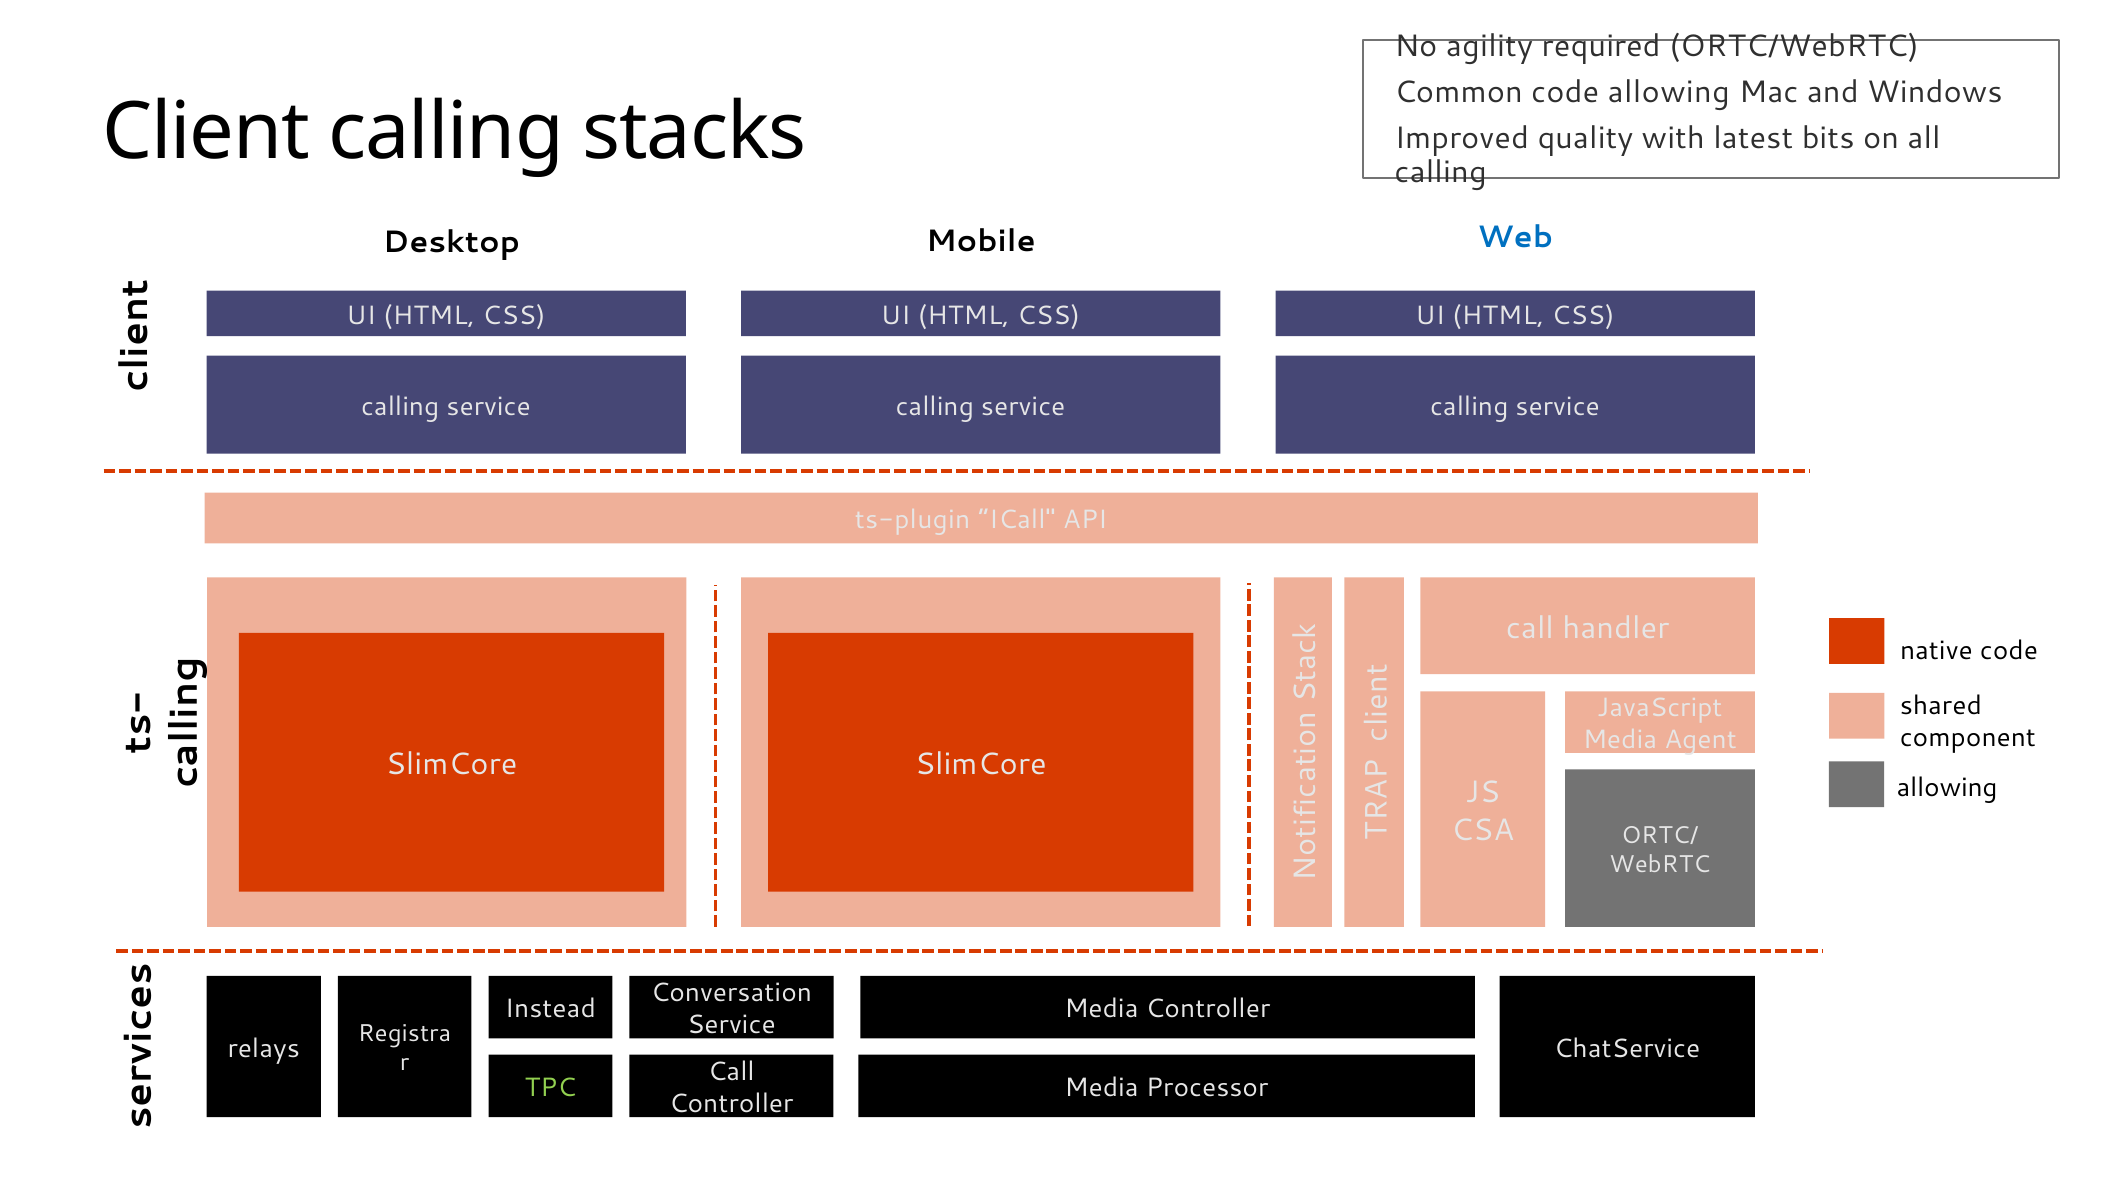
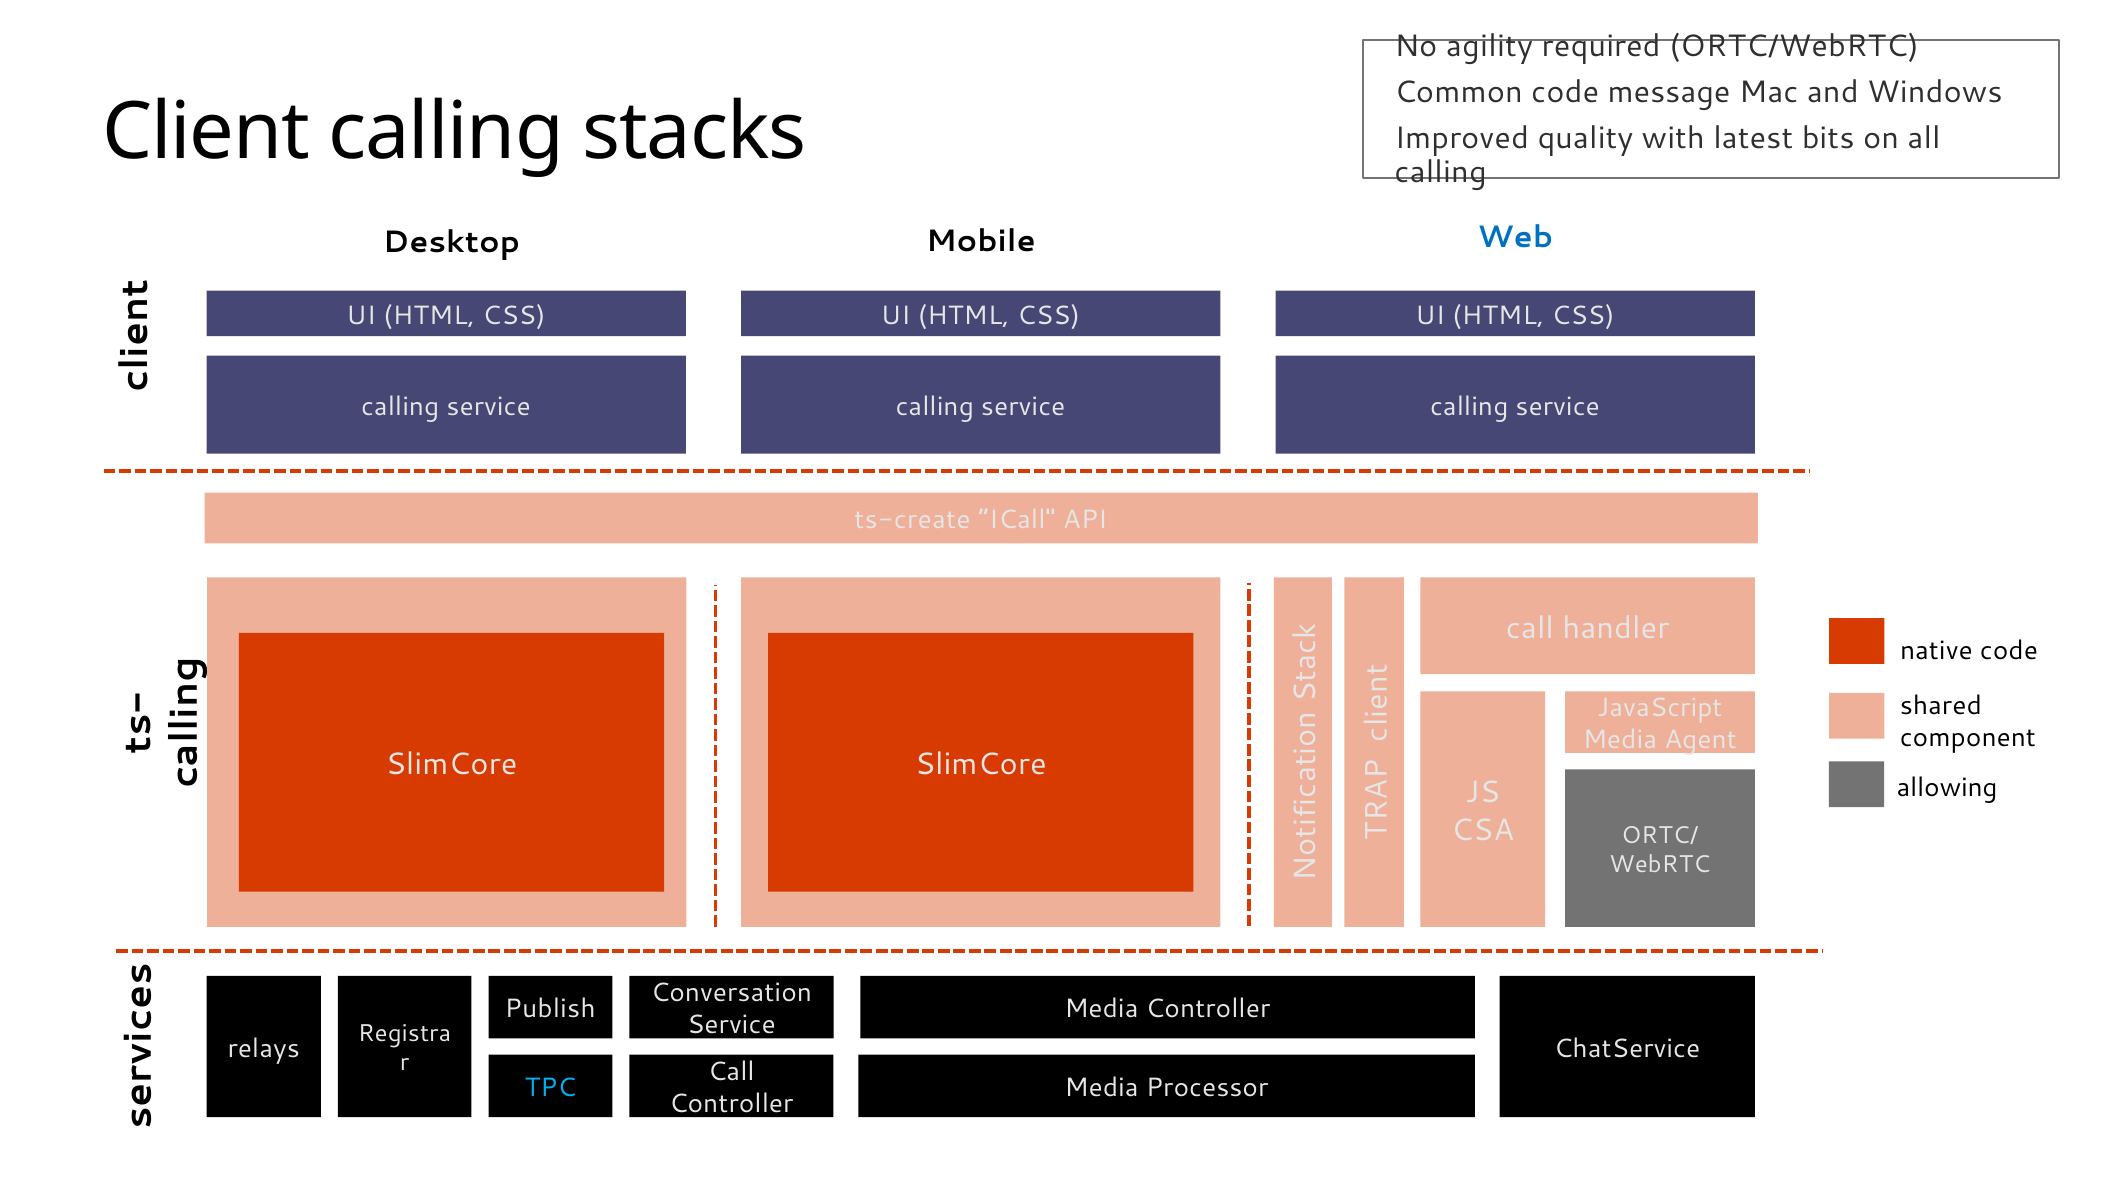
Common code allowing: allowing -> message (1669, 92)
ts-plugin: ts-plugin -> ts-create (913, 520)
Instead: Instead -> Publish (550, 1009)
TPC colour: light green -> light blue (550, 1088)
